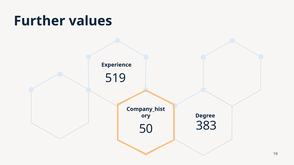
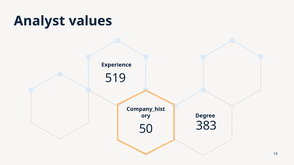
Further: Further -> Analyst (39, 21)
